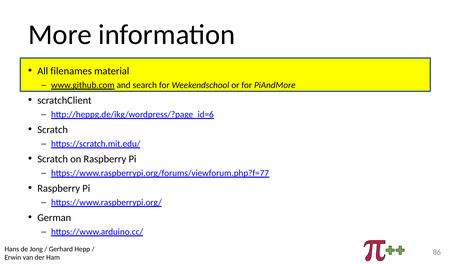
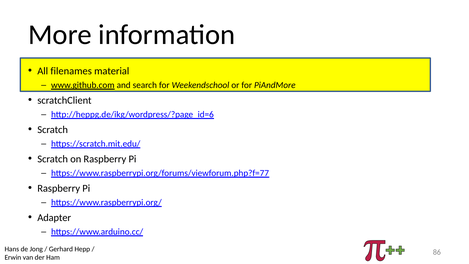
German: German -> Adapter (54, 217)
